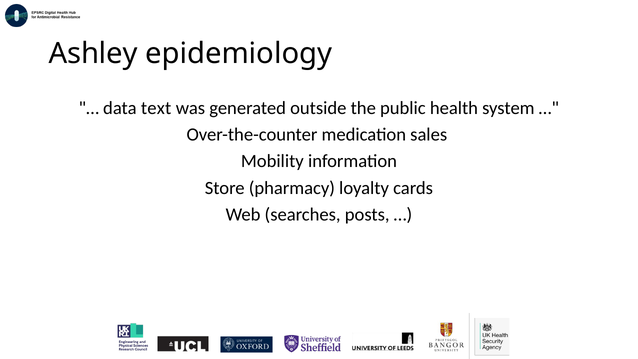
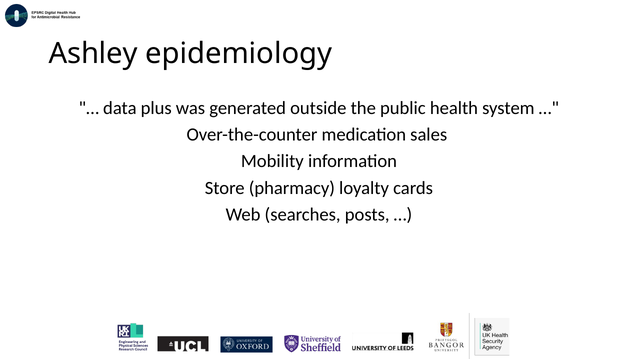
text: text -> plus (156, 108)
